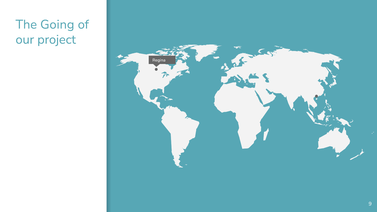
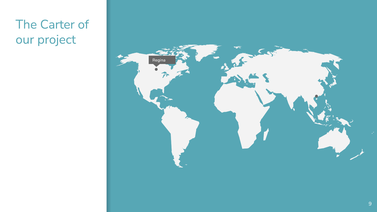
Going: Going -> Carter (57, 24)
